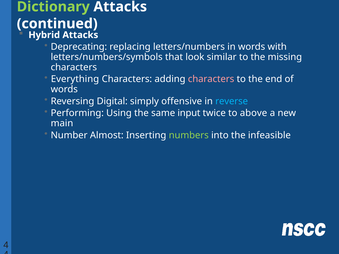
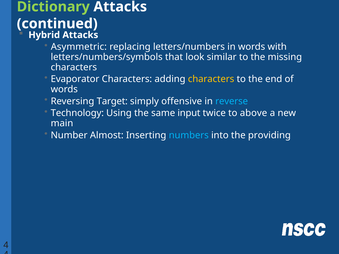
Deprecating: Deprecating -> Asymmetric (79, 47)
Everything: Everything -> Evaporator (75, 79)
characters colour: pink -> yellow (211, 79)
Digital: Digital -> Target (112, 101)
Performing: Performing -> Technology (77, 113)
numbers colour: light green -> light blue (189, 135)
infeasible: infeasible -> providing (269, 135)
